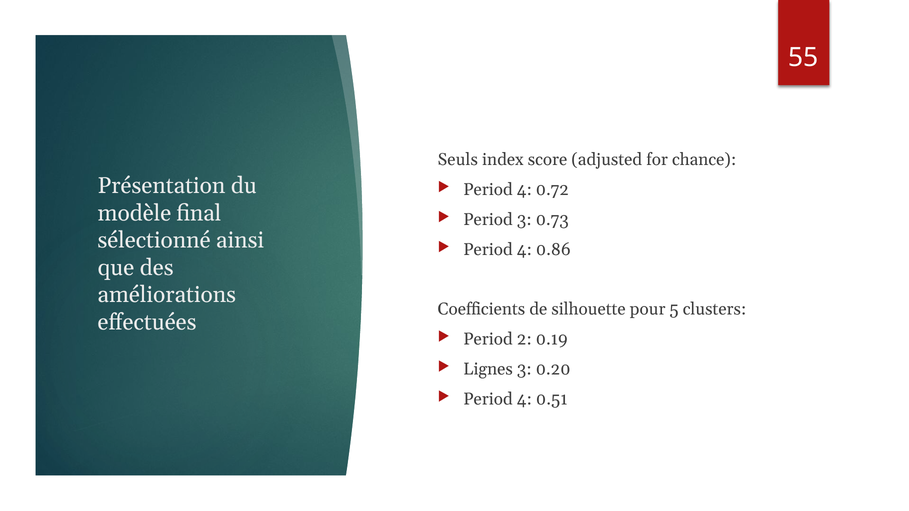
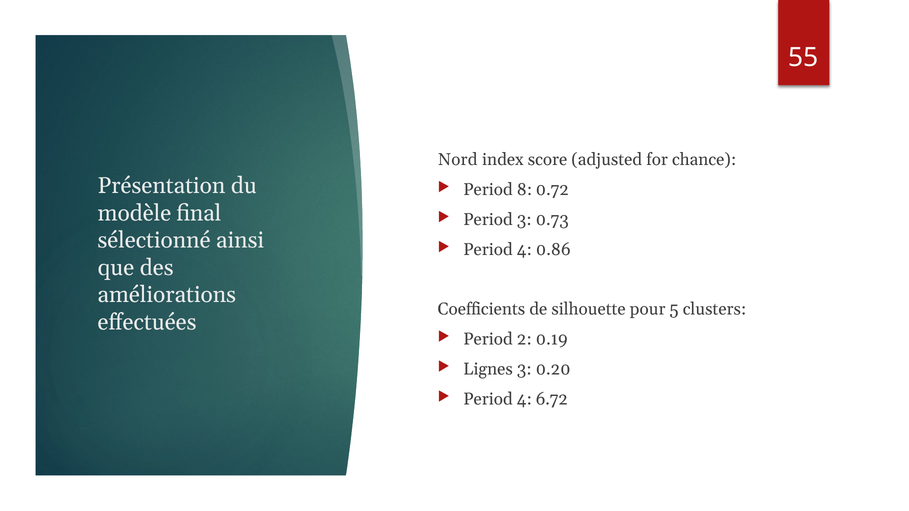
Seuls: Seuls -> Nord (458, 160)
4: 4 -> 8 (524, 190)
0.51: 0.51 -> 6.72 (552, 399)
